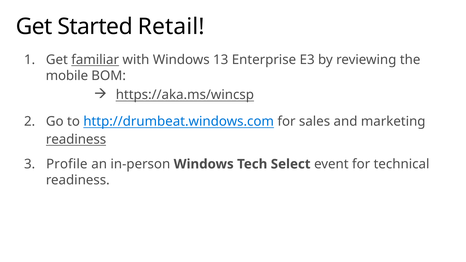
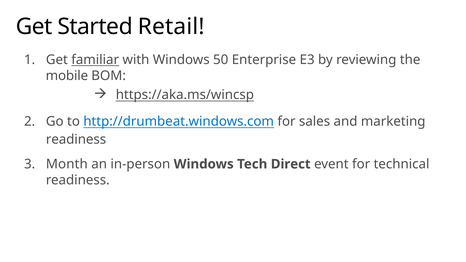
13: 13 -> 50 (221, 60)
readiness underline: present -> none (76, 140)
Profile: Profile -> Month (67, 164)
Select: Select -> Direct (291, 164)
